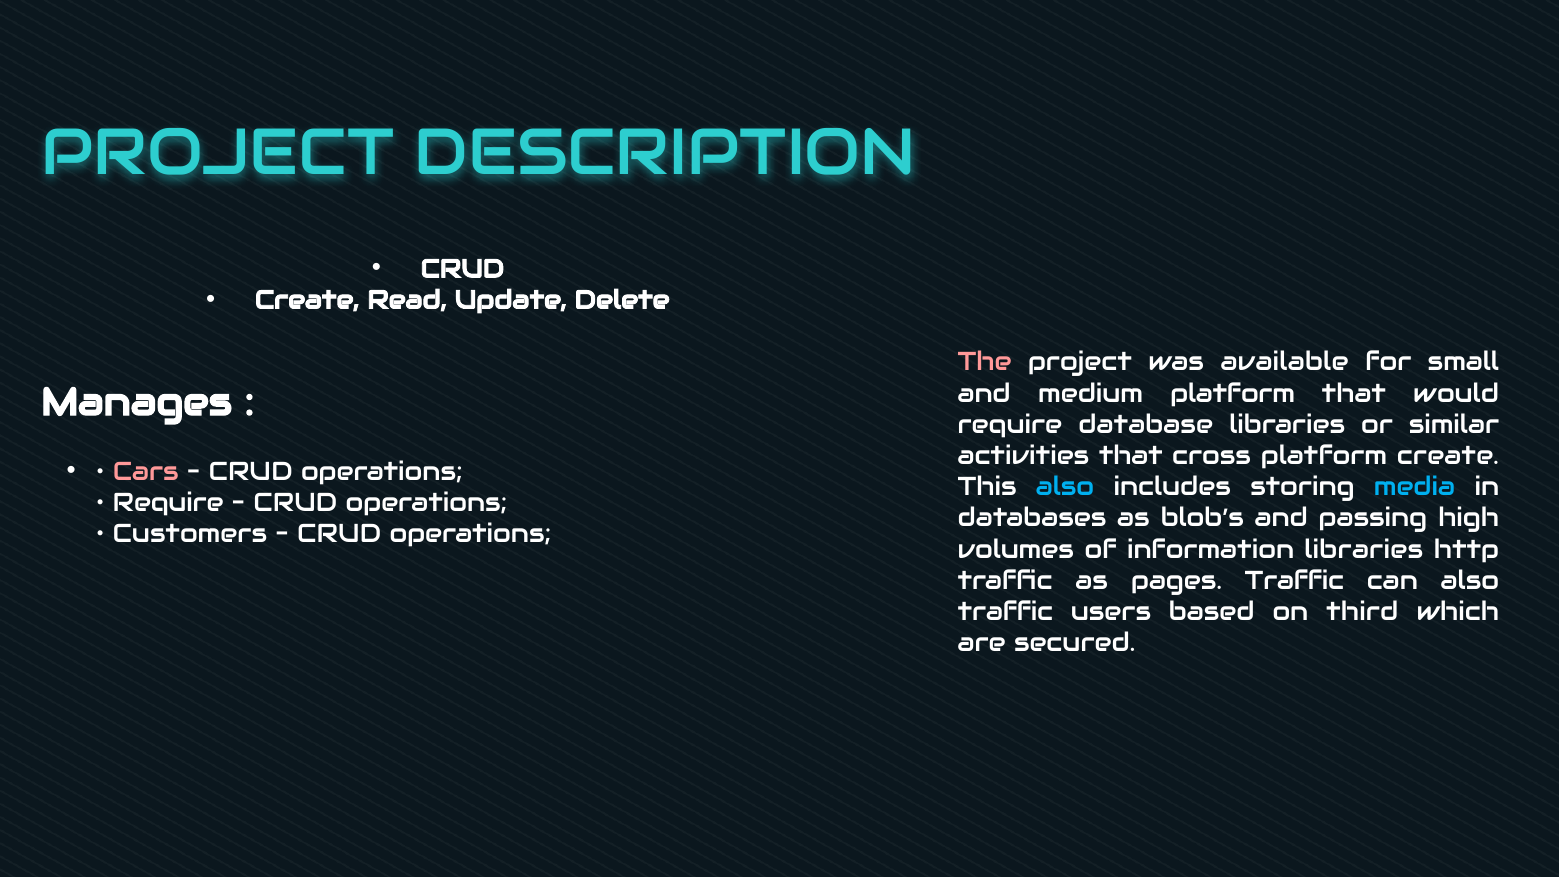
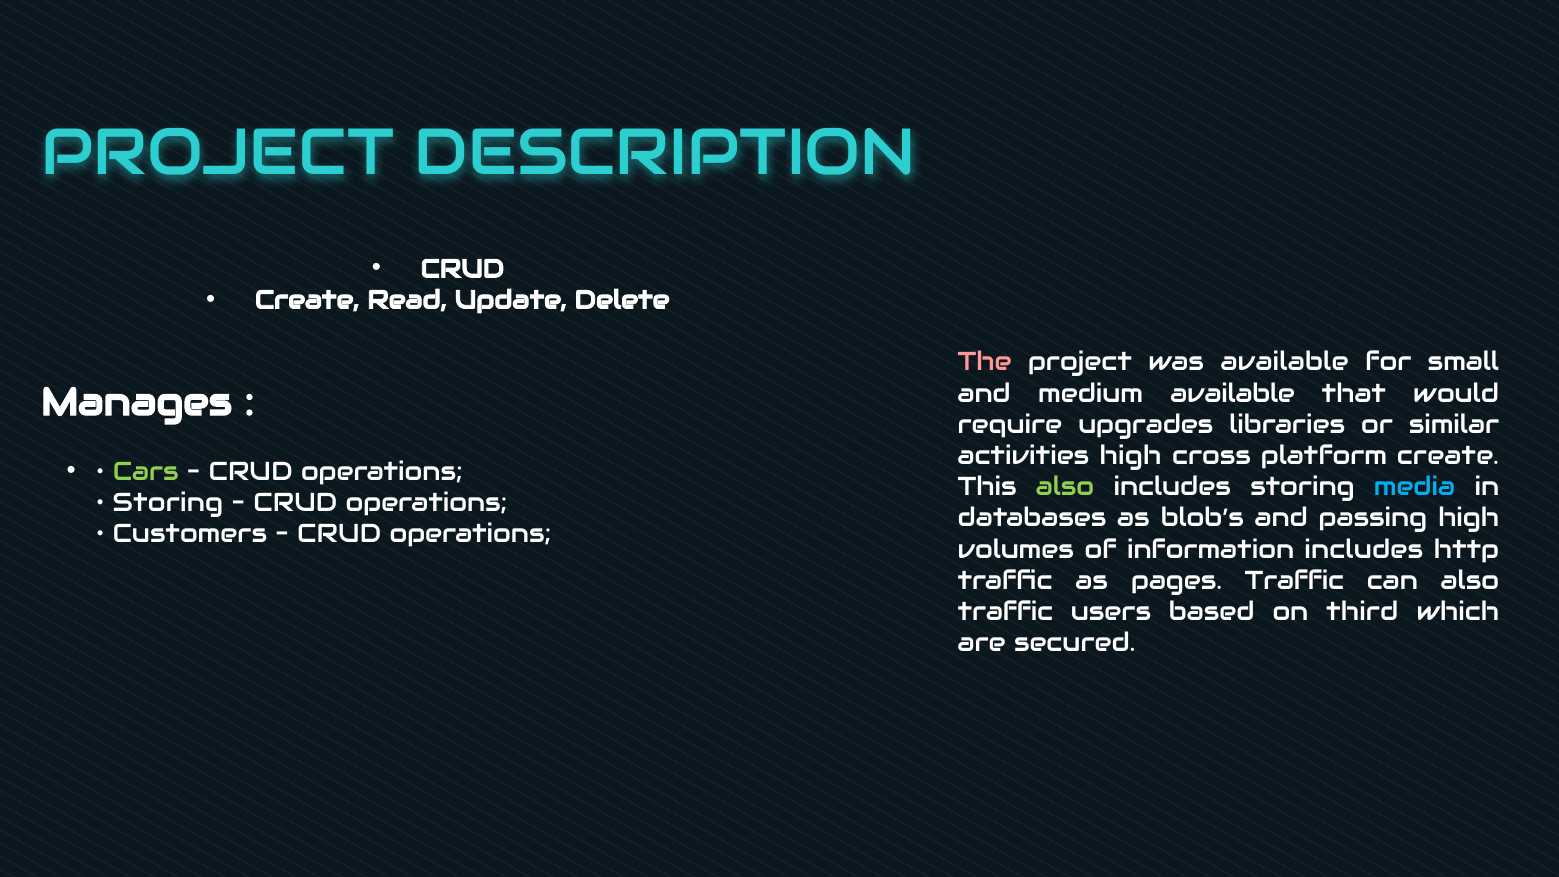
medium platform: platform -> available (1233, 394)
database: database -> upgrades (1146, 425)
activities that: that -> high (1131, 456)
Cars colour: pink -> light green (146, 471)
also colour: light blue -> light green (1065, 487)
Require: Require -> Storing (168, 503)
information libraries: libraries -> includes (1364, 549)
